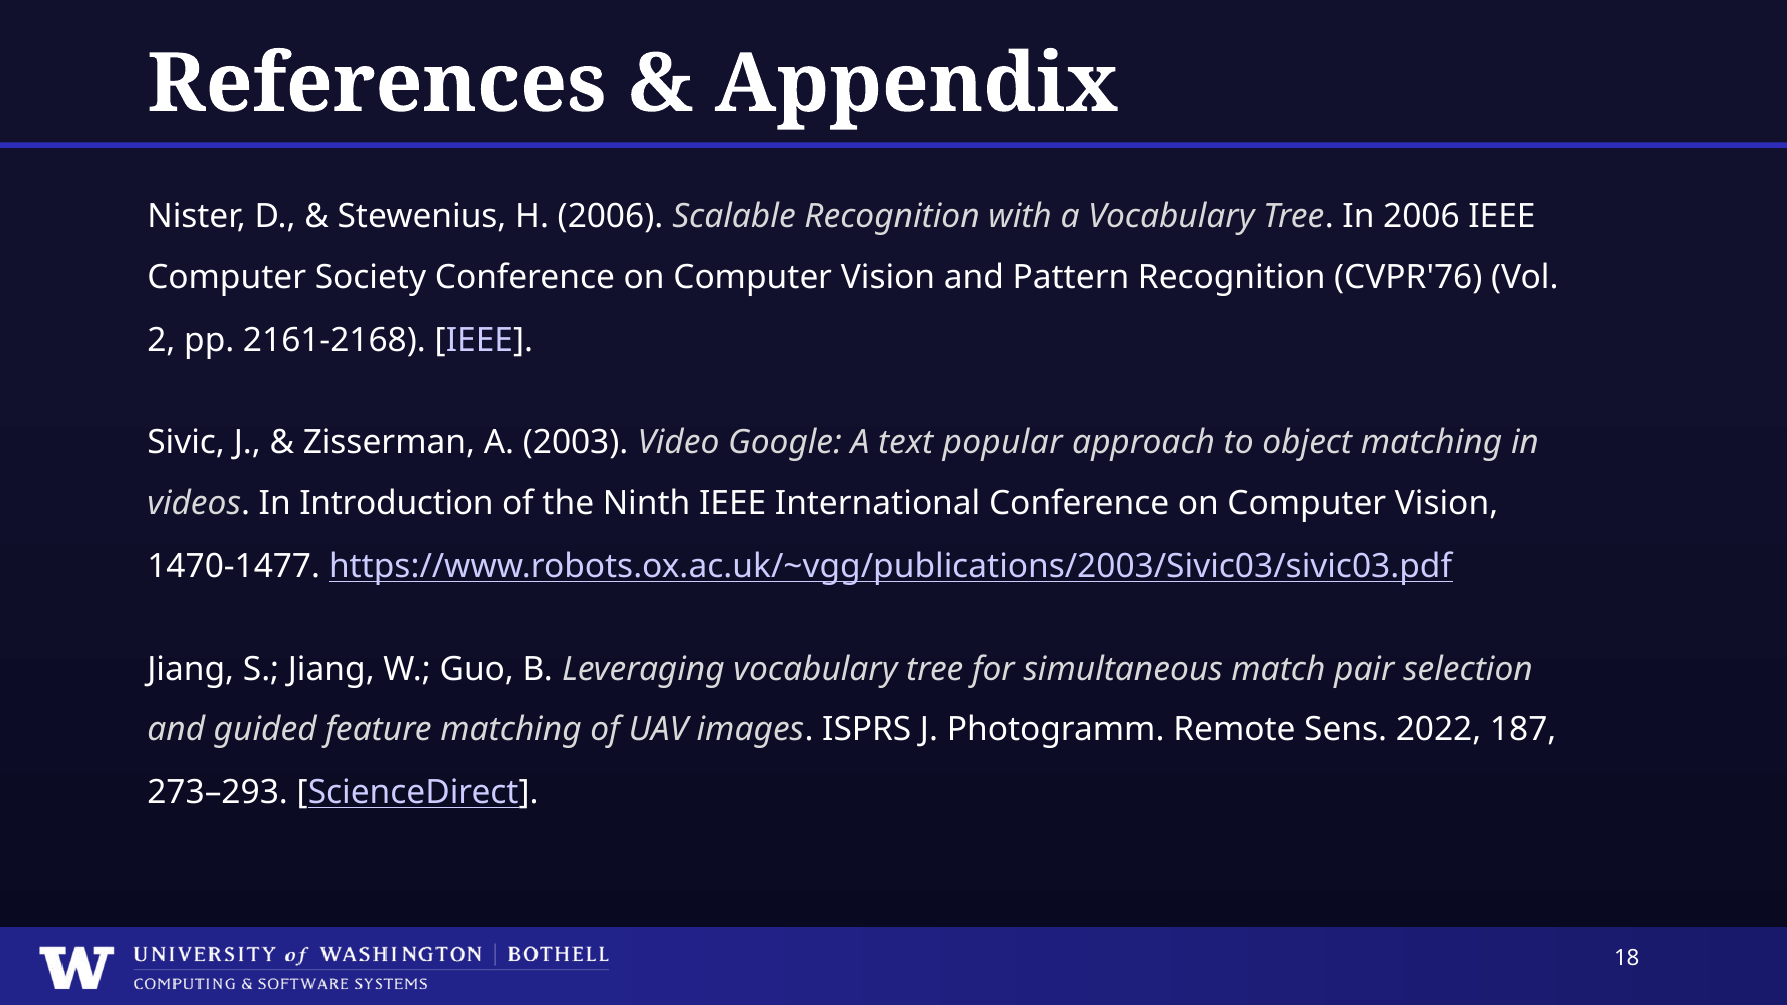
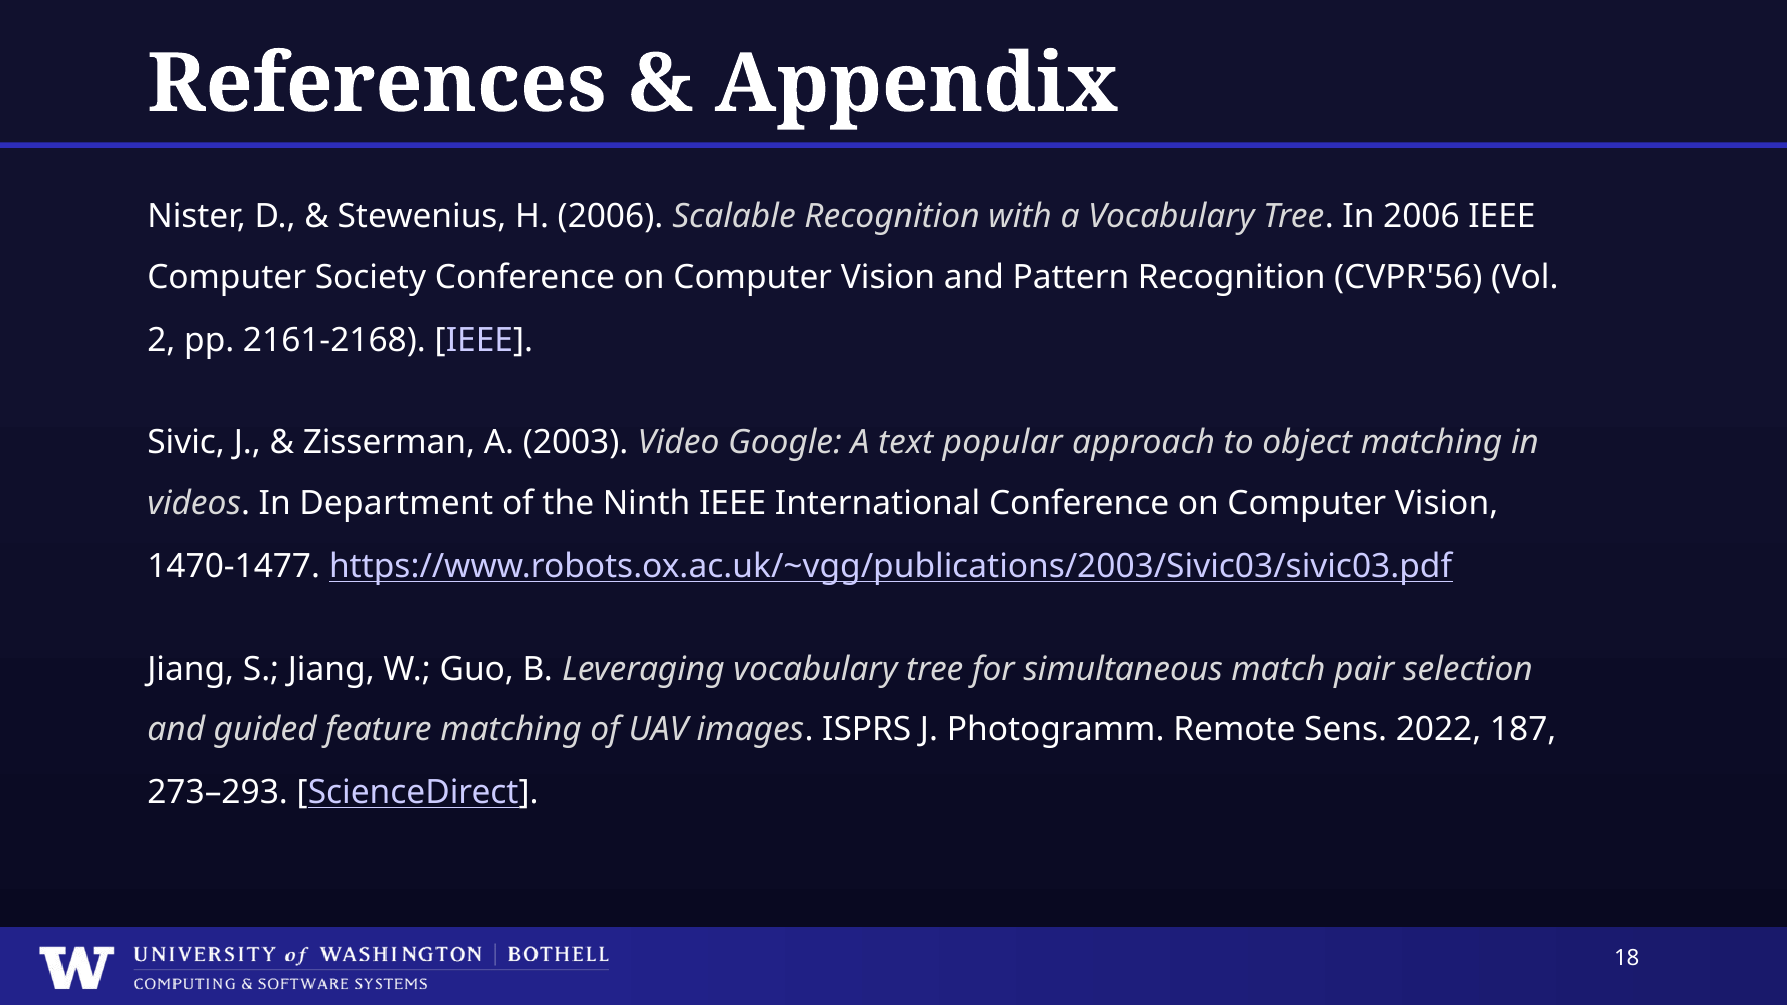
CVPR'76: CVPR'76 -> CVPR'56 (1408, 277)
Introduction: Introduction -> Department (396, 503)
